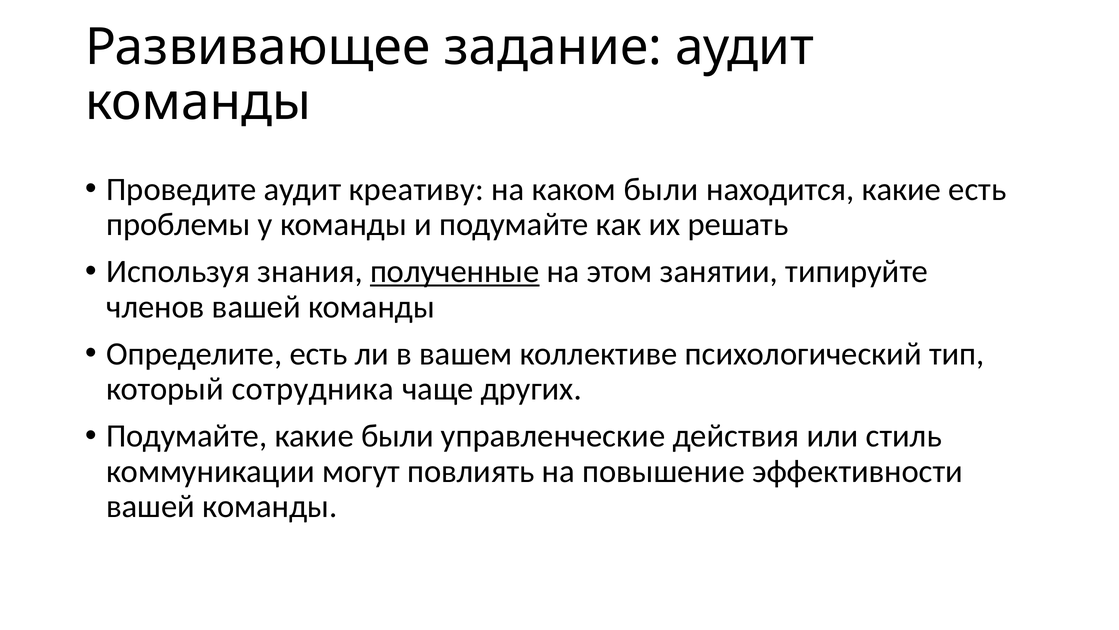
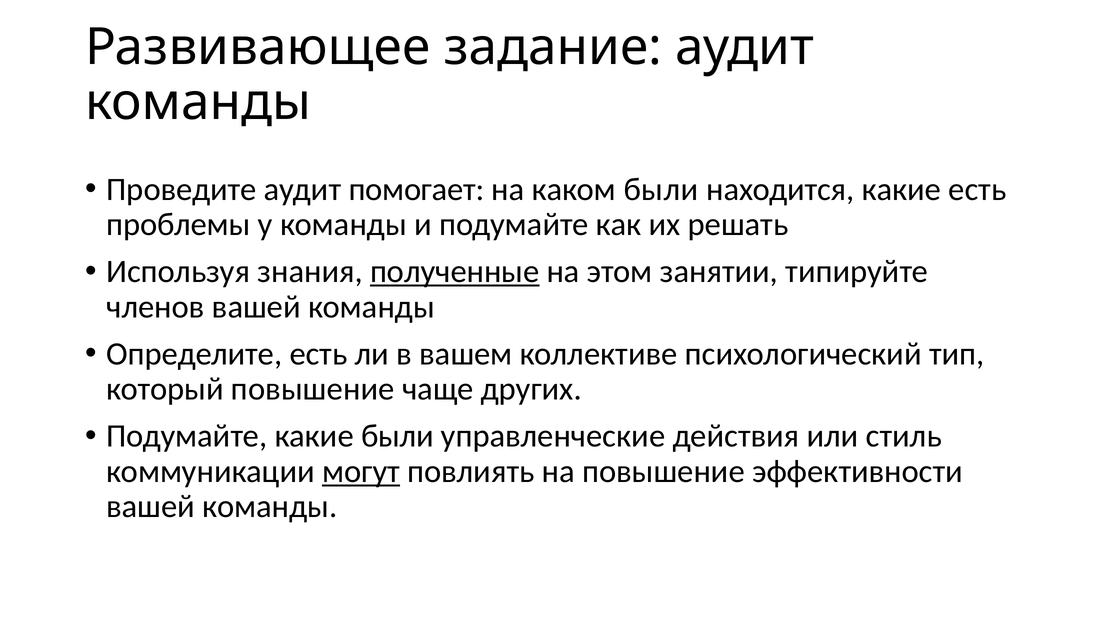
креативу: креативу -> помогает (416, 189)
который сотрудника: сотрудника -> повышение (313, 389)
могут underline: none -> present (361, 471)
